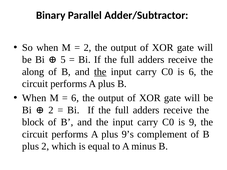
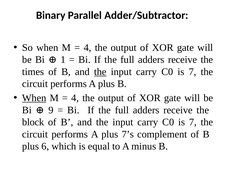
2: 2 -> 4 (87, 48)
5: 5 -> 1 (63, 60)
along: along -> times (33, 72)
6: 6 -> 7 (193, 72)
When underline: none -> present (34, 98)
6: 6 -> 4 (75, 98)
Bi 2: 2 -> 9 (51, 110)
9: 9 -> 7 (193, 122)
9’s: 9’s -> 7’s (128, 134)
plus 2: 2 -> 6 (45, 147)
